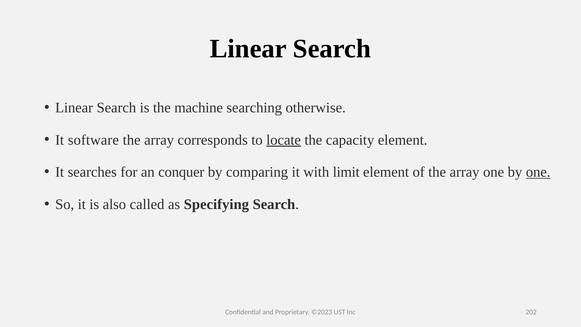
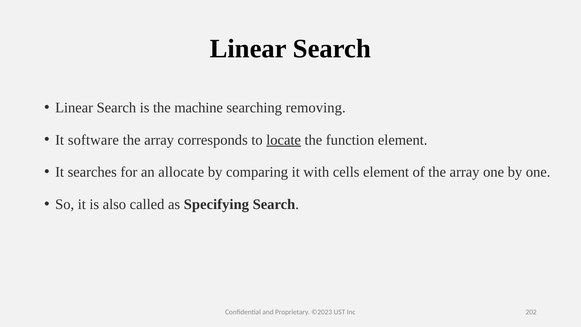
otherwise: otherwise -> removing (316, 108)
capacity: capacity -> function (350, 140)
conquer: conquer -> allocate (181, 172)
limit: limit -> cells (346, 172)
one underline: present -> none (538, 172)
